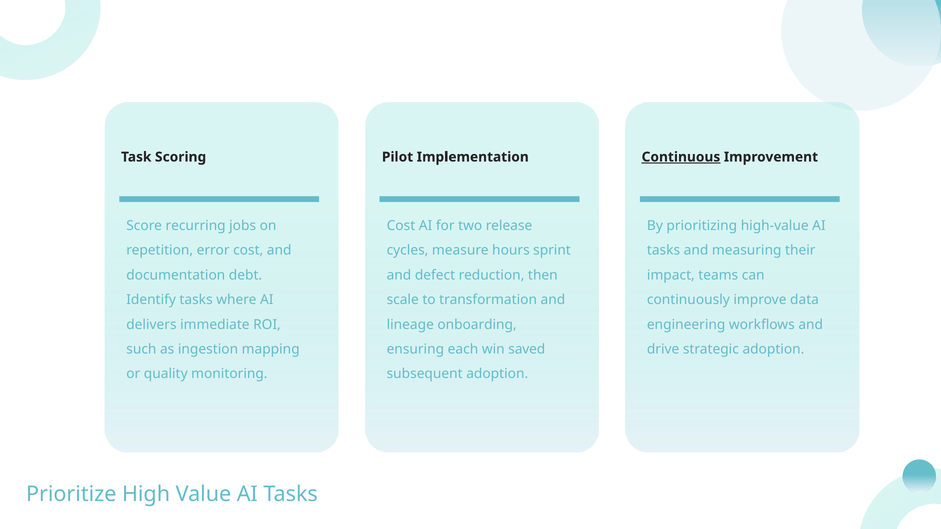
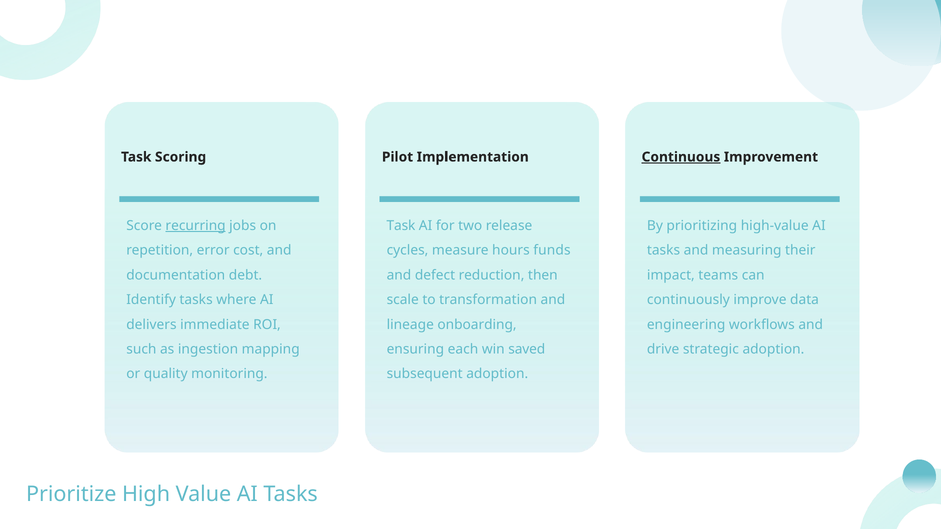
recurring underline: none -> present (196, 226)
Cost: Cost -> Task (401, 226)
sprint: sprint -> funds (552, 251)
